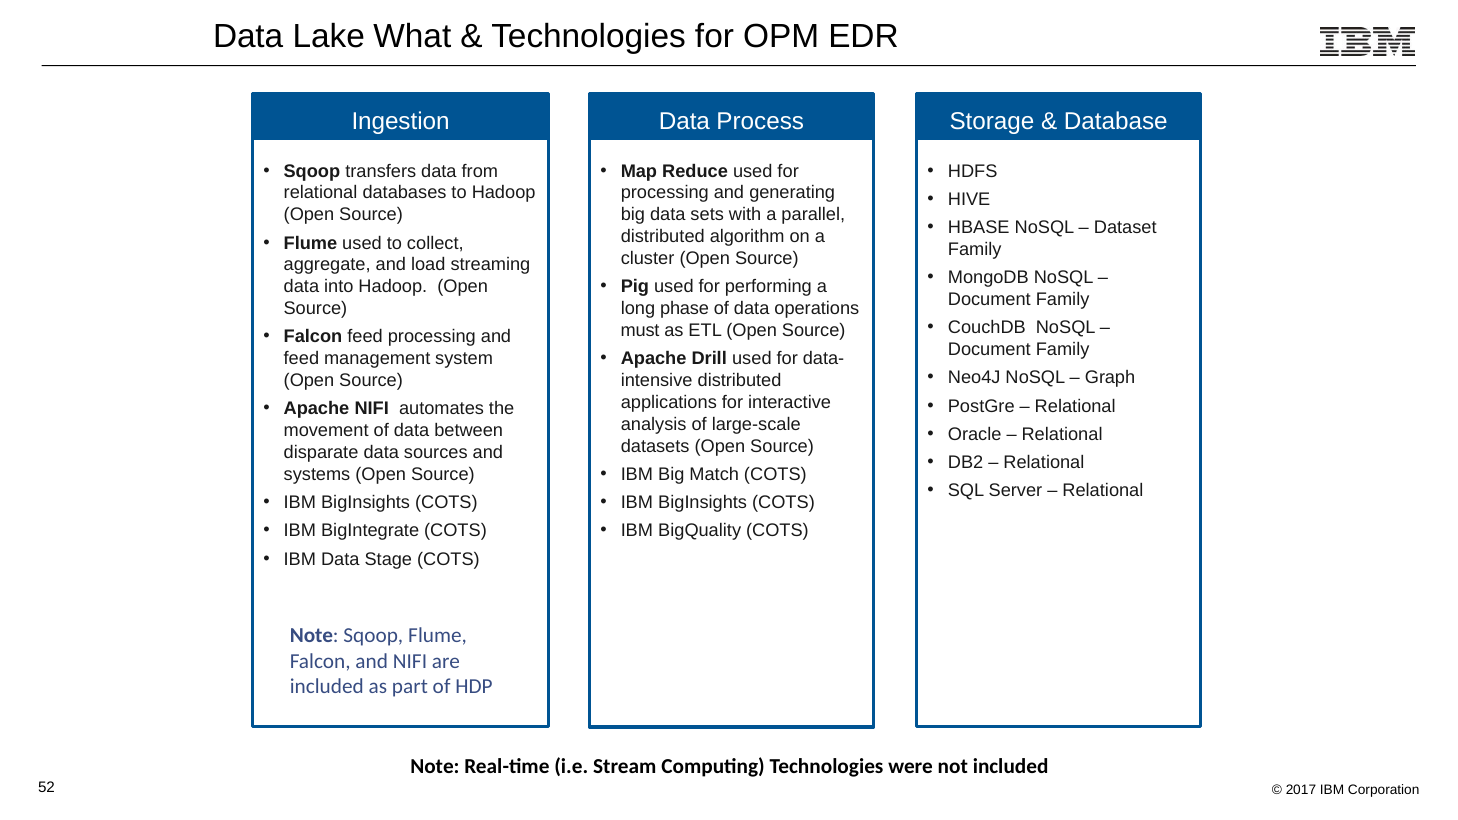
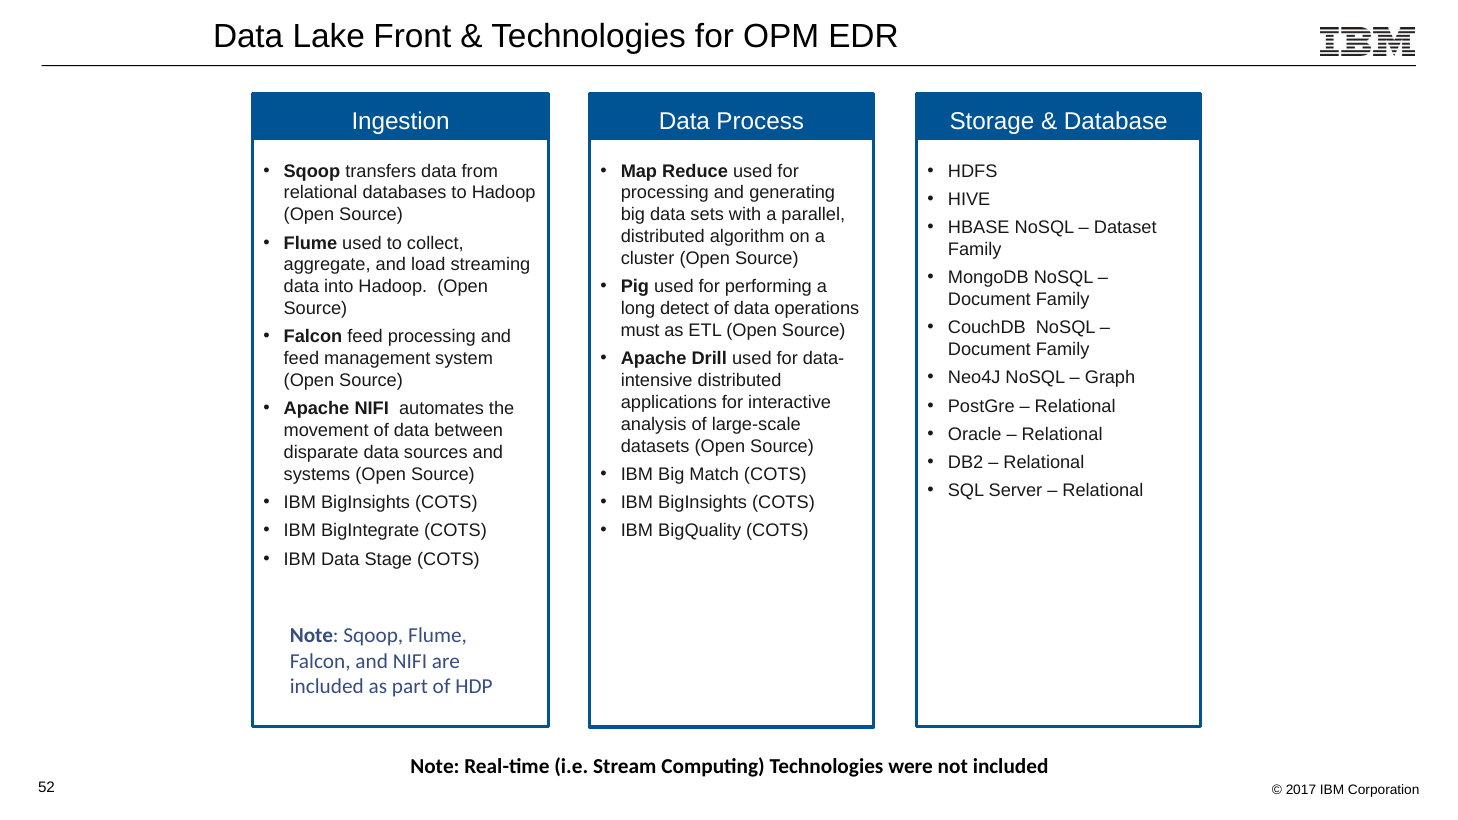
What: What -> Front (412, 36)
phase: phase -> detect (684, 309)
